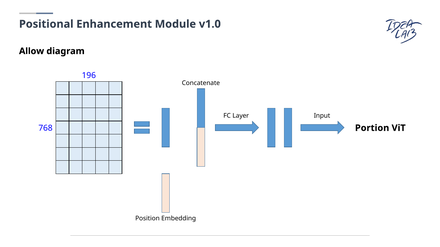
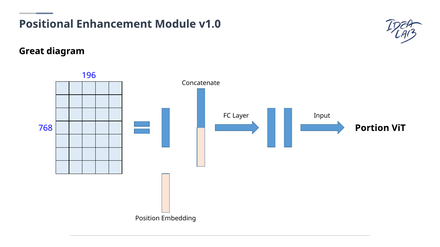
Allow: Allow -> Great (32, 51)
